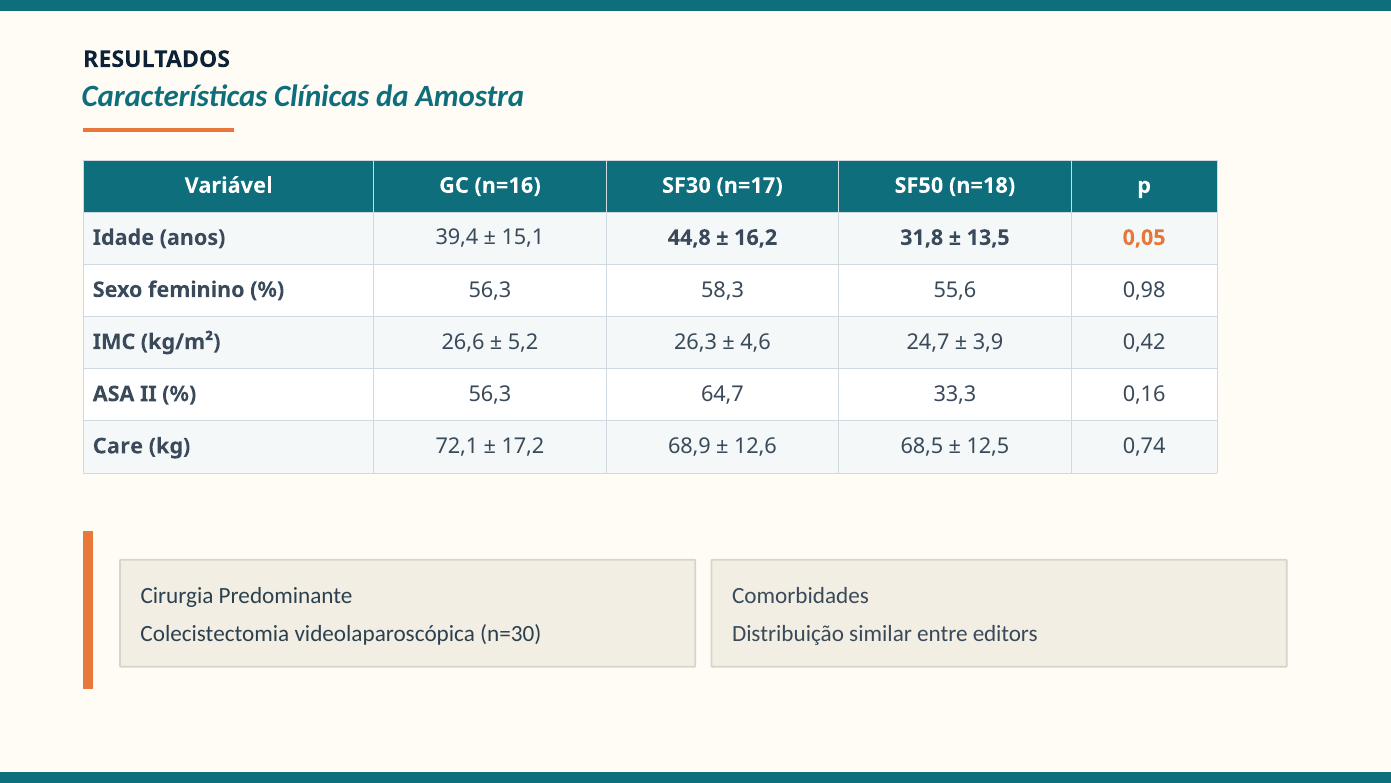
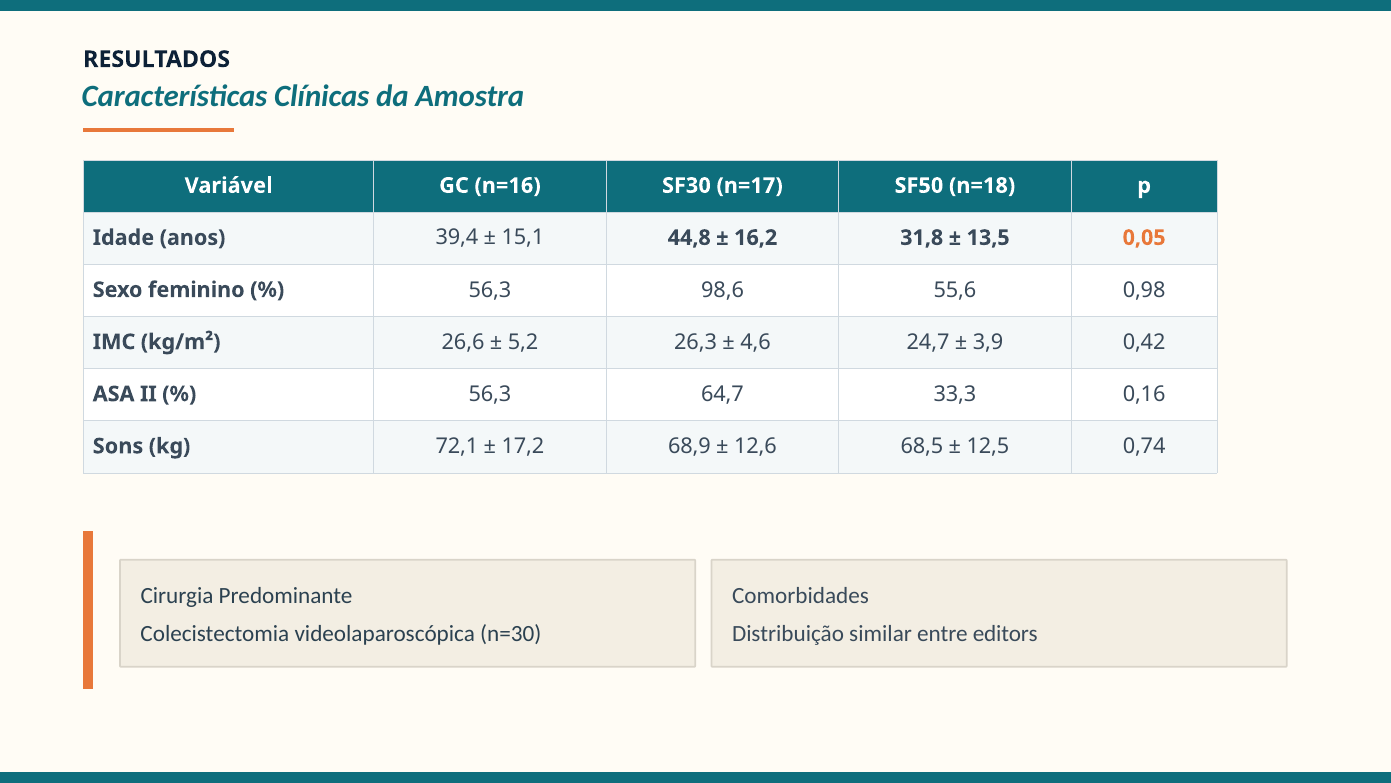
58,3: 58,3 -> 98,6 (723, 290)
Care: Care -> Sons (118, 446)
